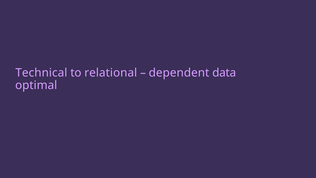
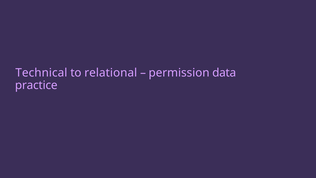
dependent: dependent -> permission (179, 73)
optimal: optimal -> practice (36, 85)
